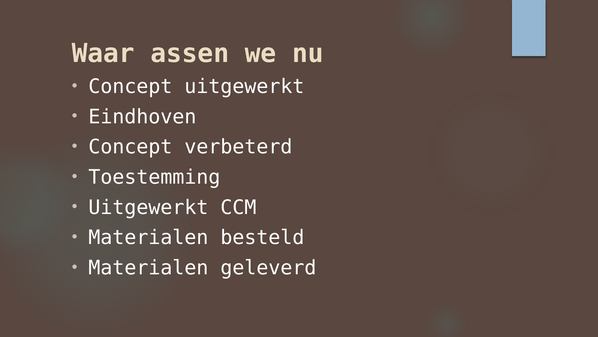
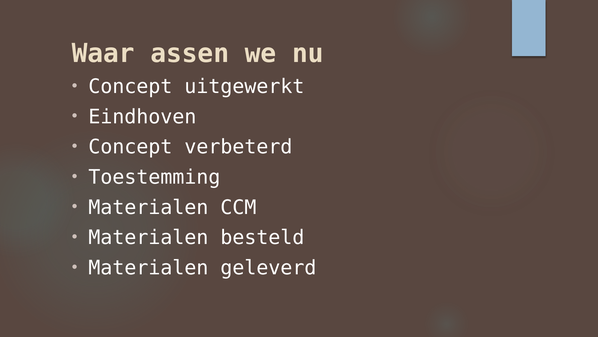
Uitgewerkt: Uitgewerkt -> Materialen (149, 207)
